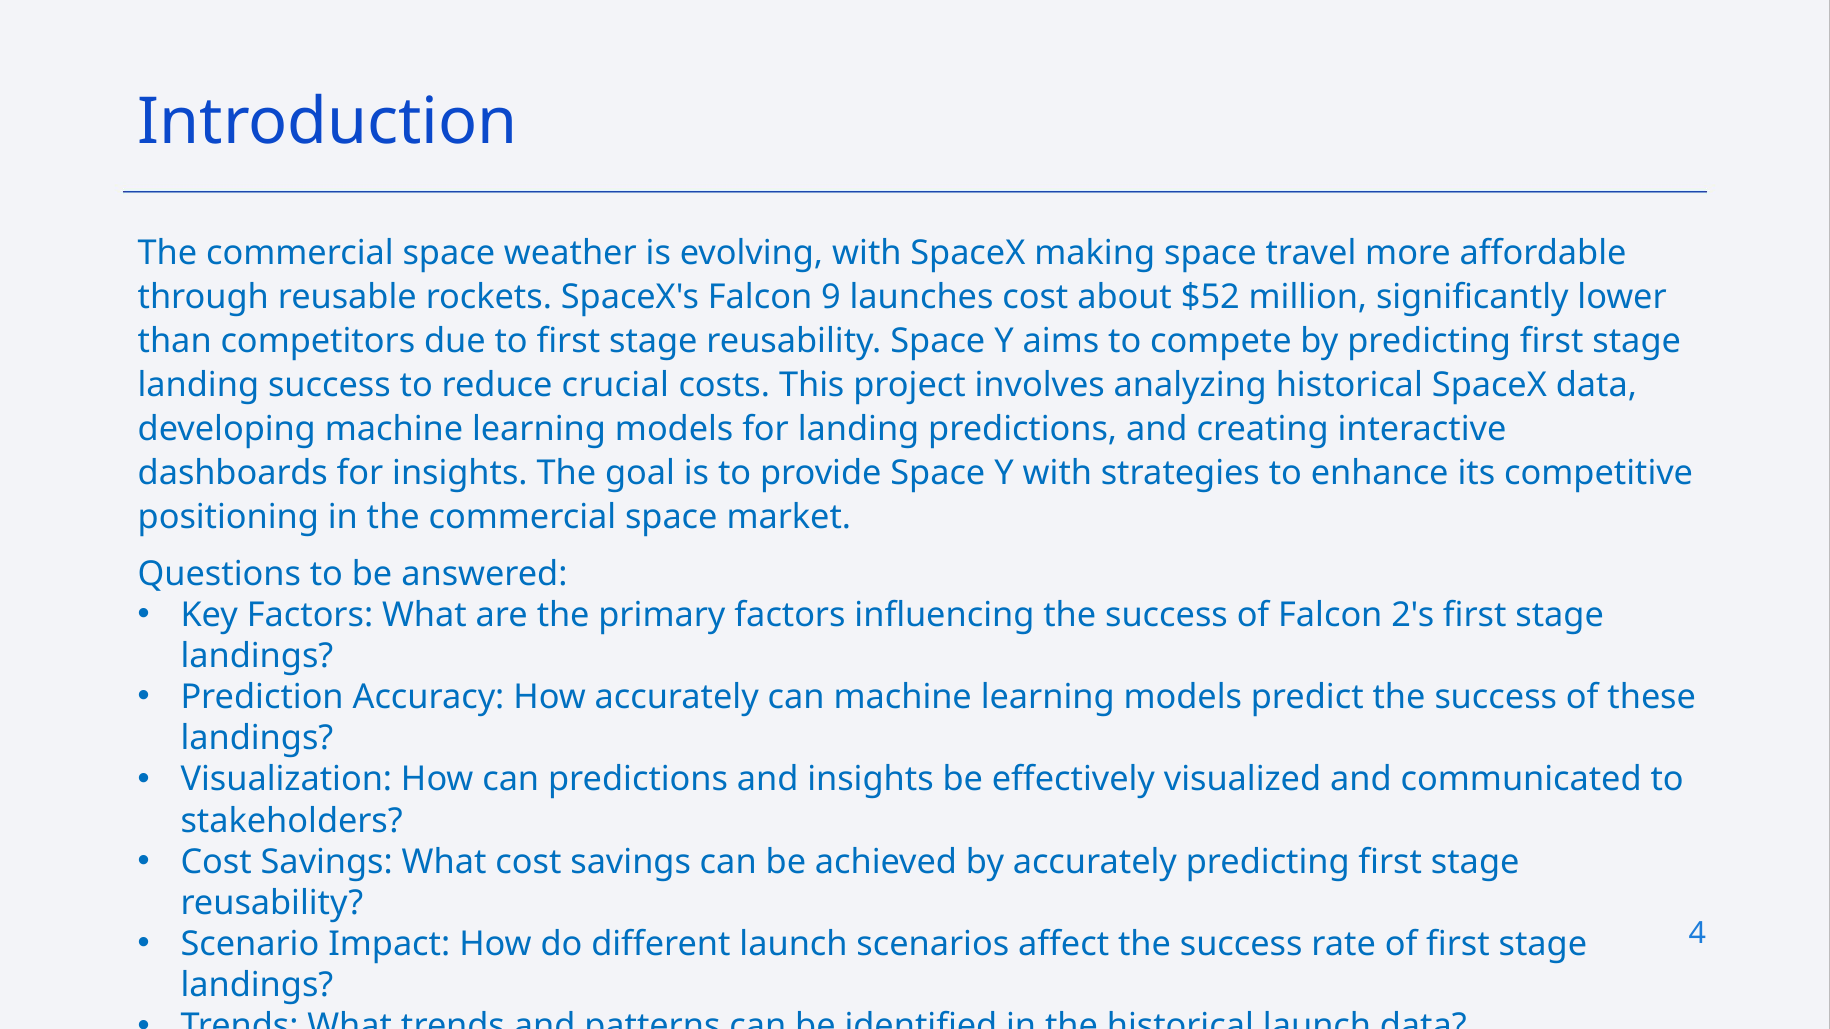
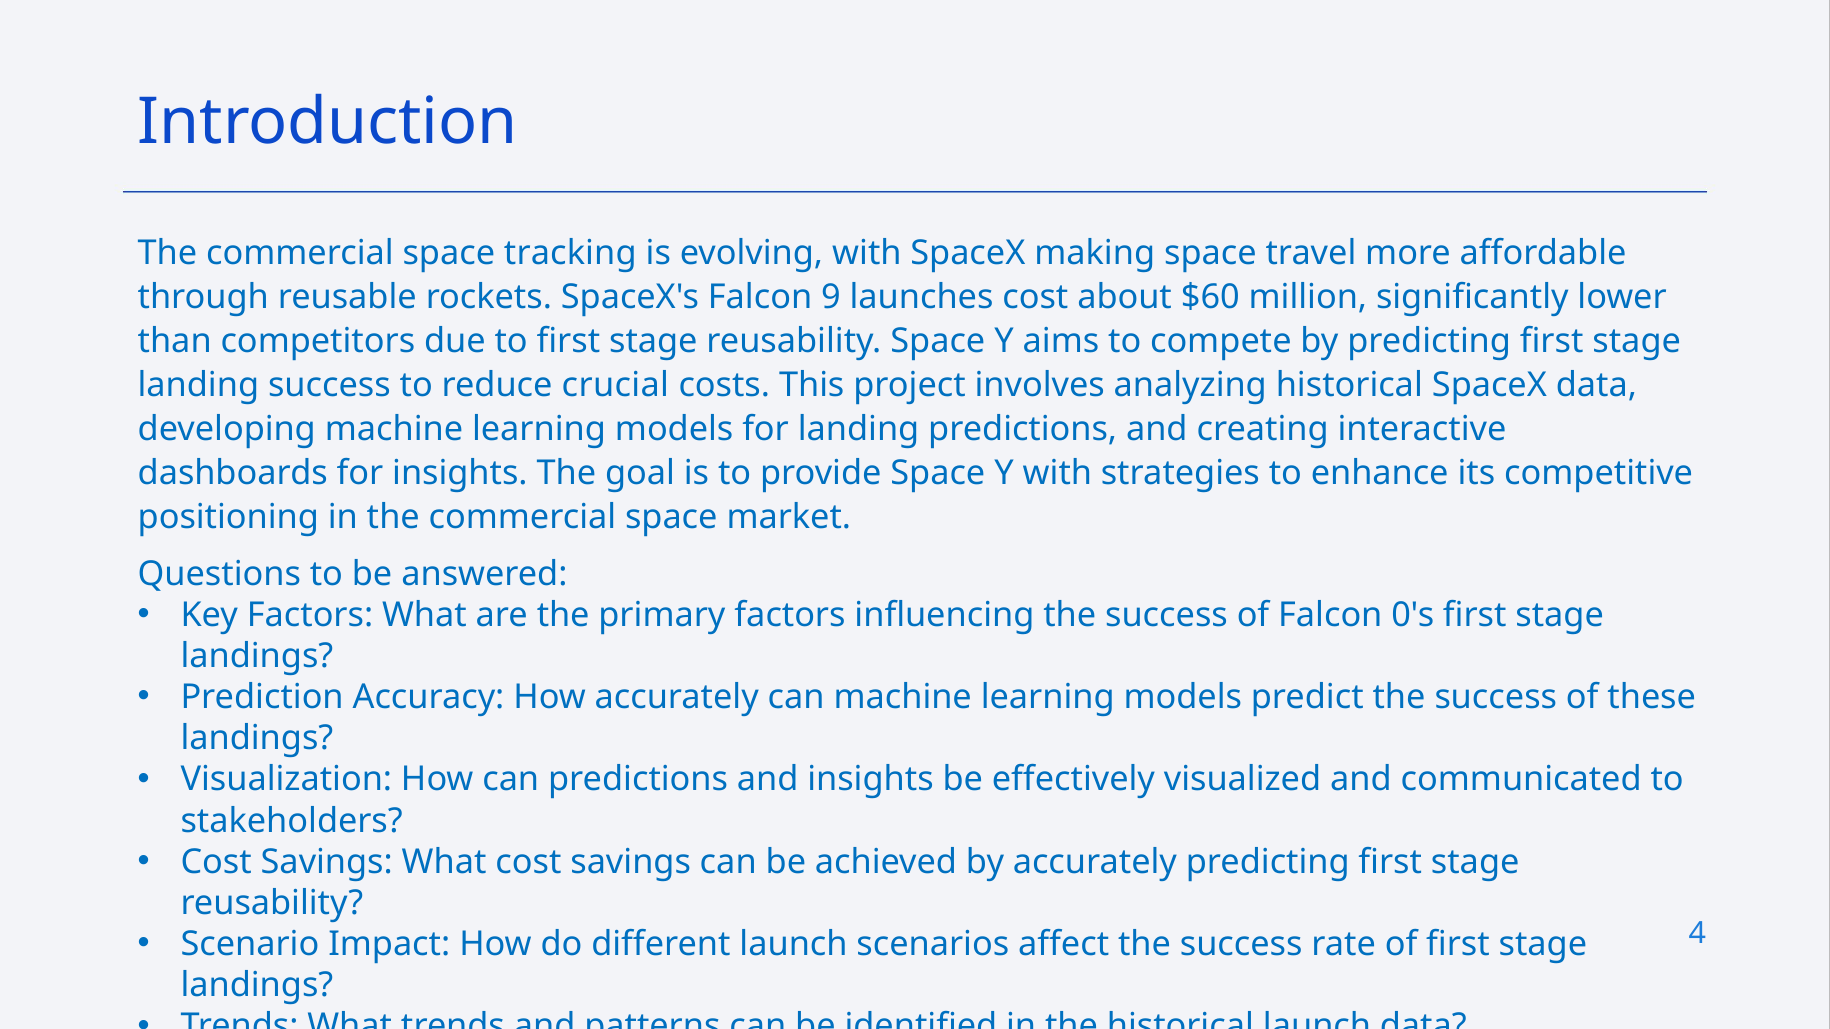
weather: weather -> tracking (570, 253)
$52: $52 -> $60 (1210, 297)
2's: 2's -> 0's (1413, 615)
